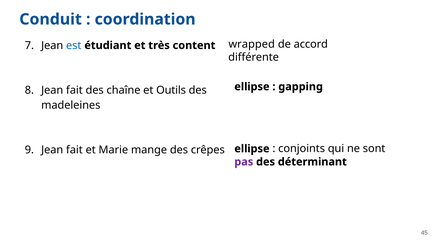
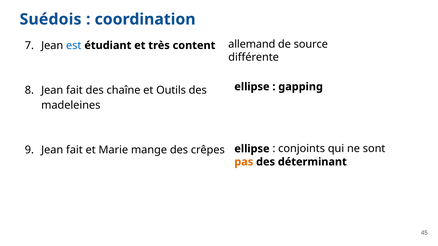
Conduit: Conduit -> Suédois (51, 19)
wrapped: wrapped -> allemand (252, 44)
accord: accord -> source (311, 44)
pas colour: purple -> orange (244, 162)
